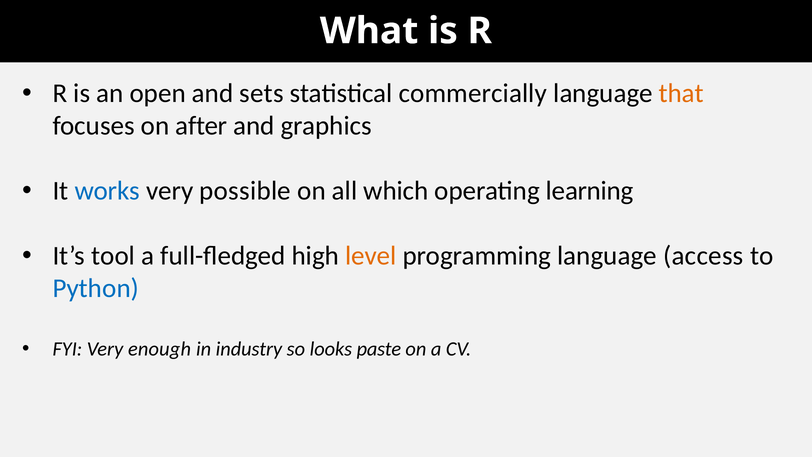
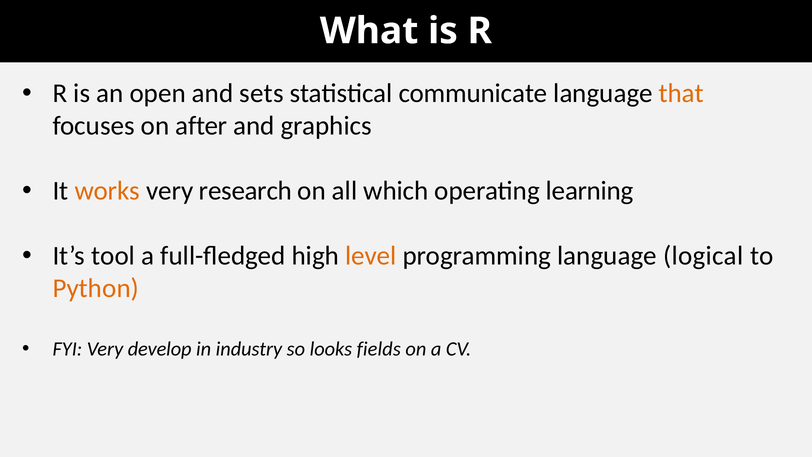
commercially: commercially -> communicate (473, 93)
works colour: blue -> orange (107, 191)
possible: possible -> research (245, 191)
access: access -> logical (703, 256)
Python colour: blue -> orange (96, 288)
enough: enough -> develop (160, 349)
paste: paste -> fields (379, 349)
